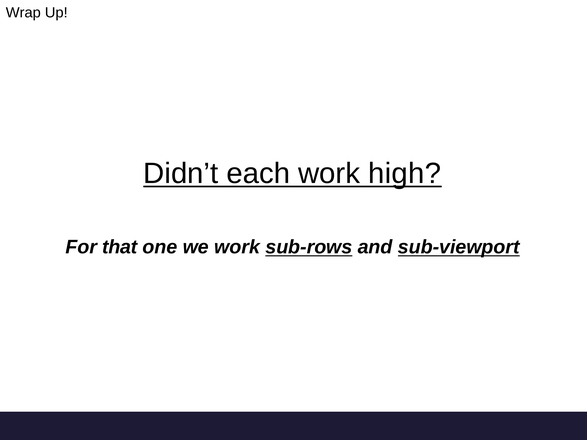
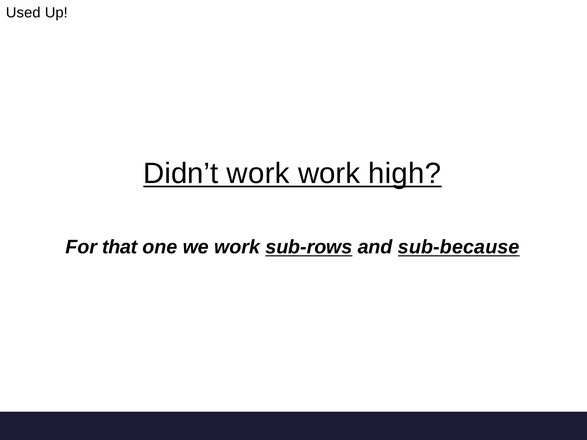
Wrap: Wrap -> Used (23, 13)
Didn’t each: each -> work (258, 174)
sub-viewport: sub-viewport -> sub-because (459, 247)
